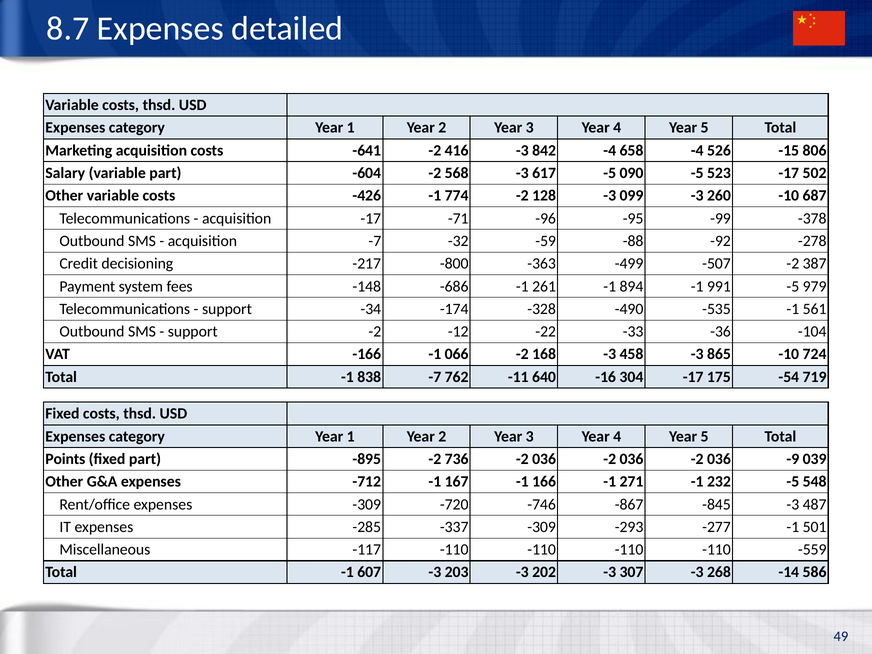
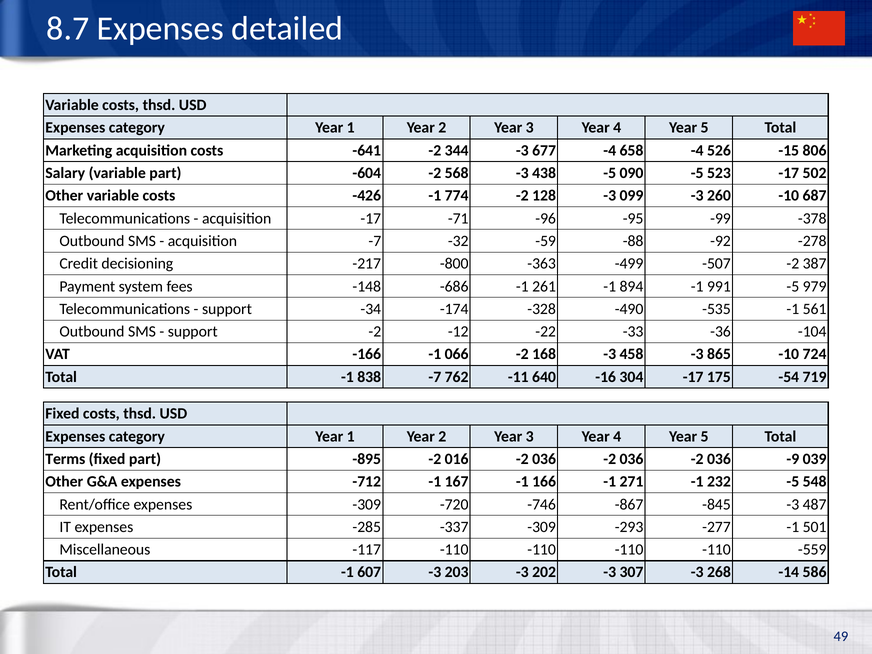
416: 416 -> 344 (457, 150)
842: 842 -> 677 (544, 150)
617: 617 -> 438 (544, 173)
Points: Points -> Terms (65, 459)
736: 736 -> 016 (457, 459)
